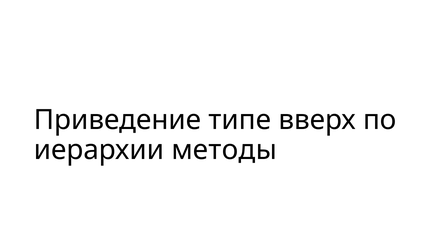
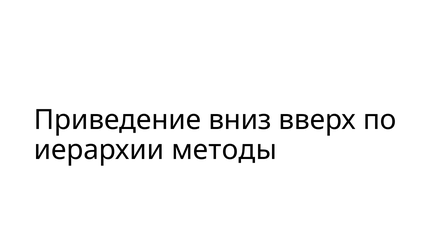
типе: типе -> вниз (240, 120)
